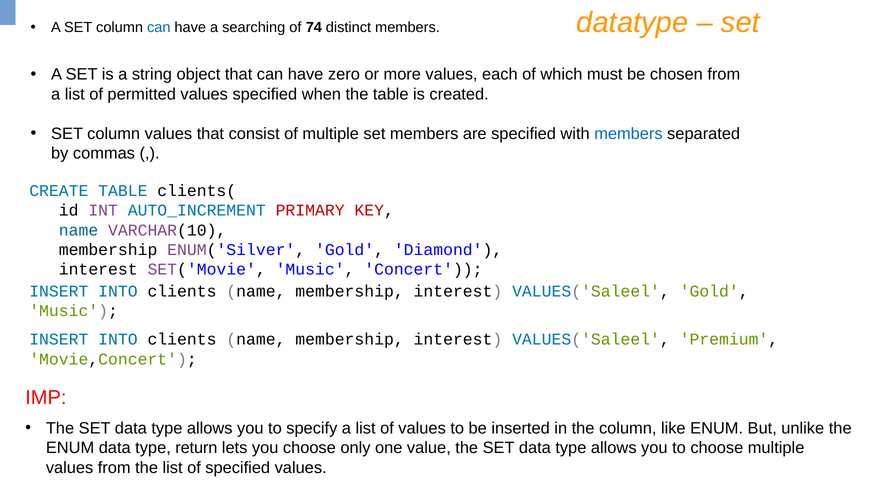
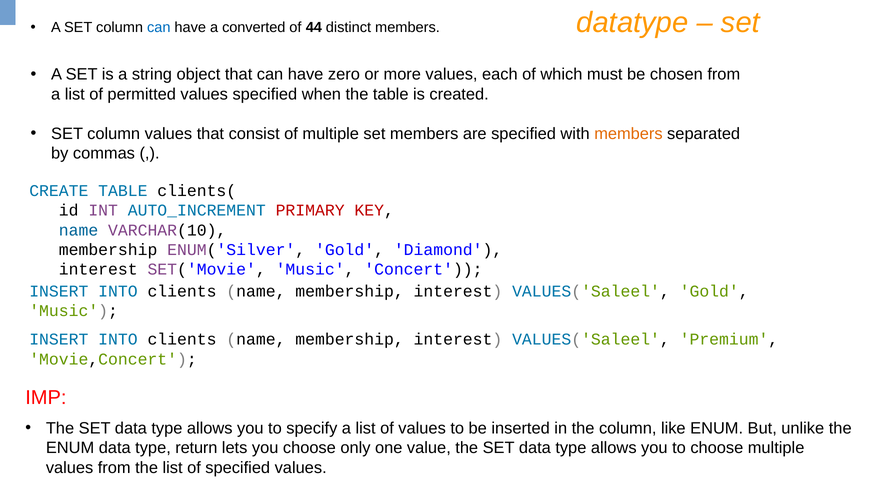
searching: searching -> converted (254, 28)
74: 74 -> 44 (314, 28)
members colour: blue -> orange (628, 134)
